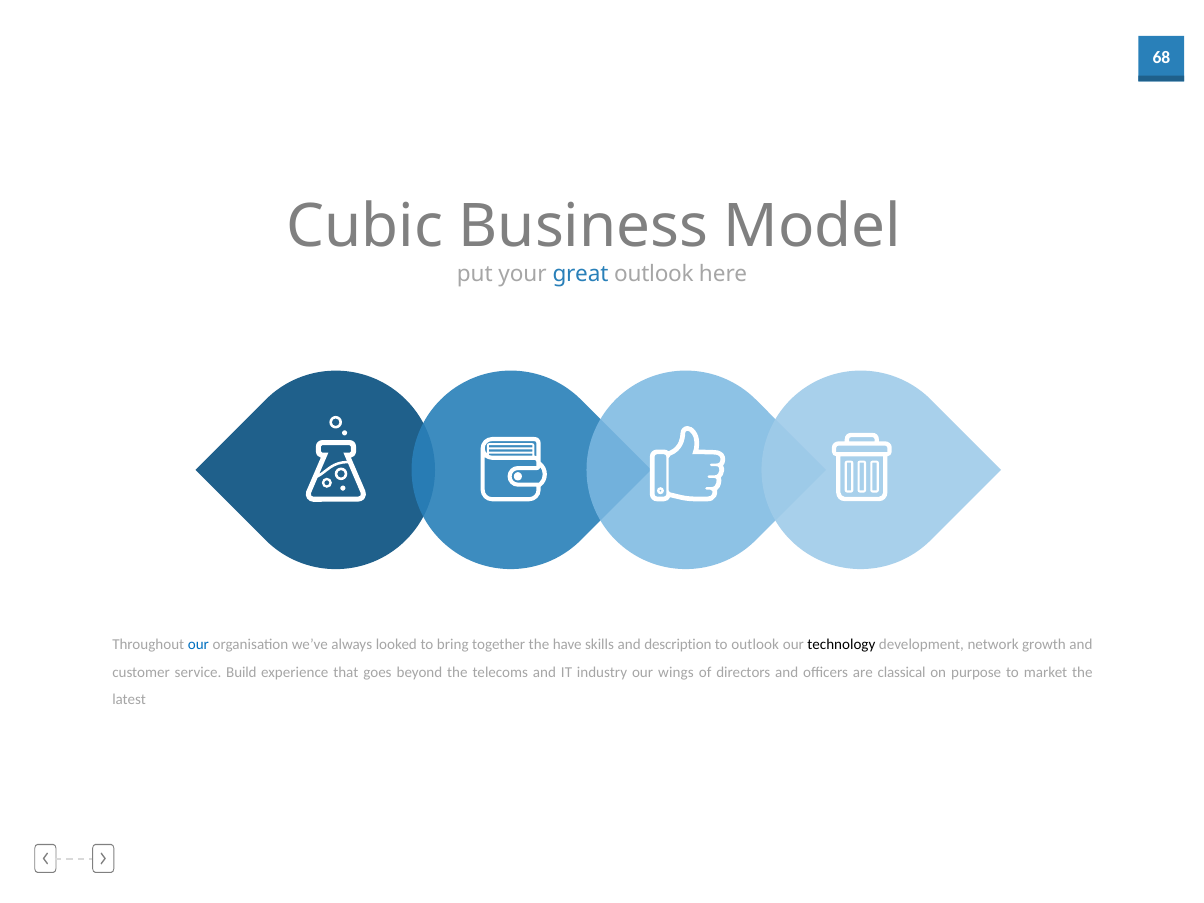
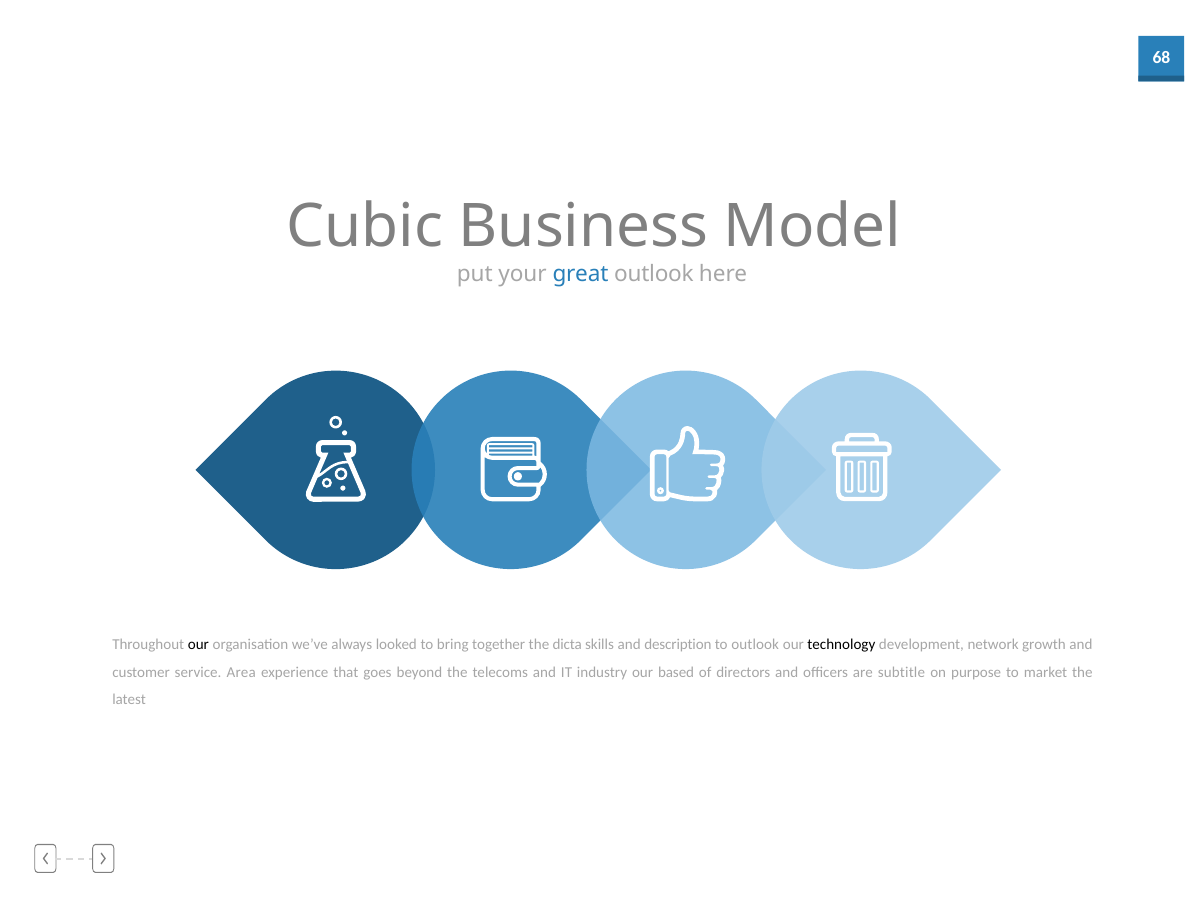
our colour: blue -> black (198, 645)
have: have -> dicta (567, 645)
Build: Build -> Area (241, 672)
wings: wings -> based (676, 672)
classical: classical -> subtitle (901, 672)
